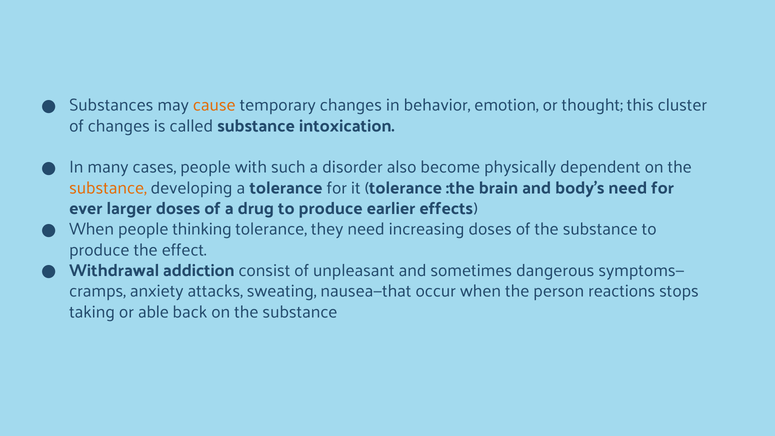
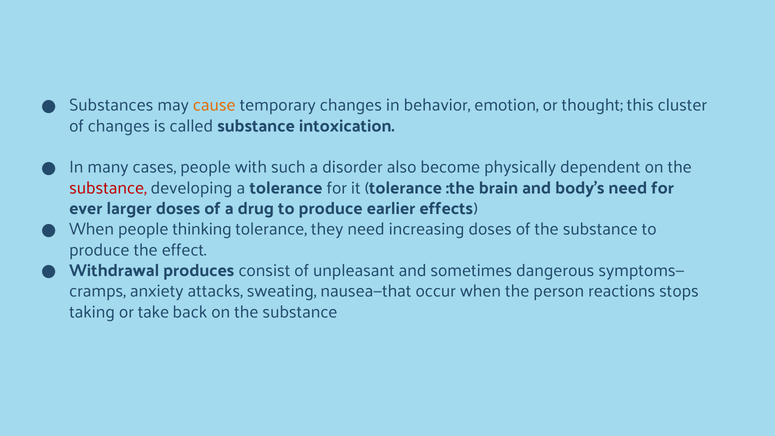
substance colour: orange -> red (108, 188)
addiction: addiction -> produces (199, 271)
able: able -> take (153, 312)
